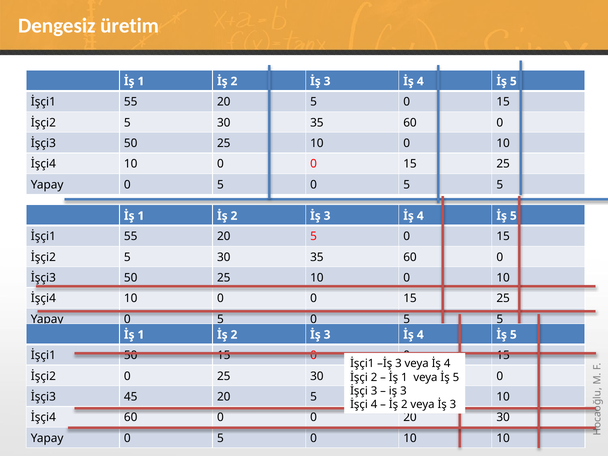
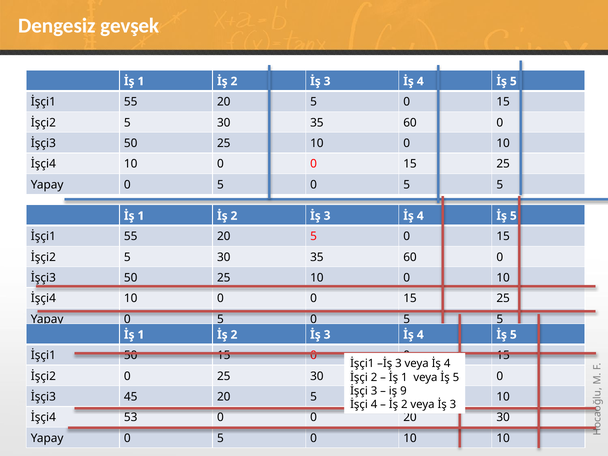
üretim: üretim -> gevşek (130, 26)
iş 3: 3 -> 9 (403, 391)
İşçi4 60: 60 -> 53 (131, 417)
